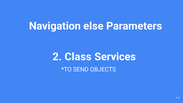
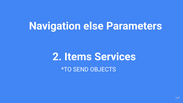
Class: Class -> Items (78, 57)
